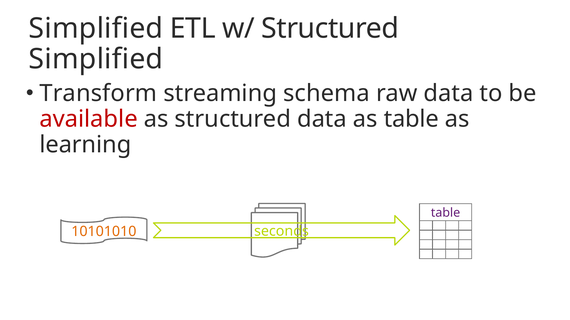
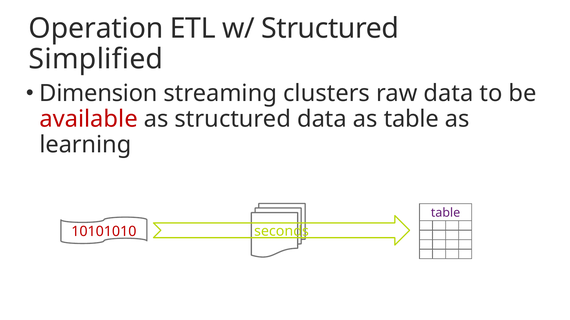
Simplified: Simplified -> Operation (96, 29)
Transform: Transform -> Dimension (98, 94)
schema: schema -> clusters (327, 94)
10101010 colour: orange -> red (104, 232)
